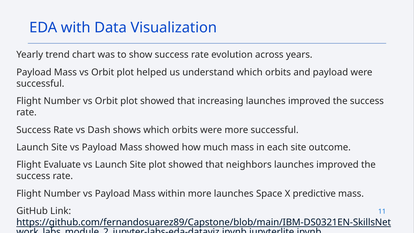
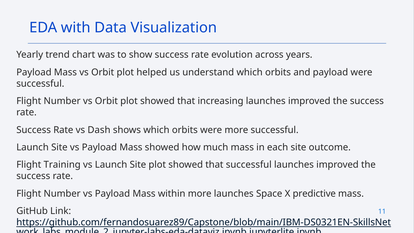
Evaluate: Evaluate -> Training (62, 165)
that neighbors: neighbors -> successful (249, 165)
